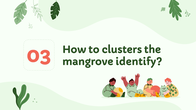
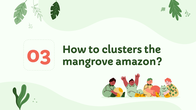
identify: identify -> amazon (139, 62)
